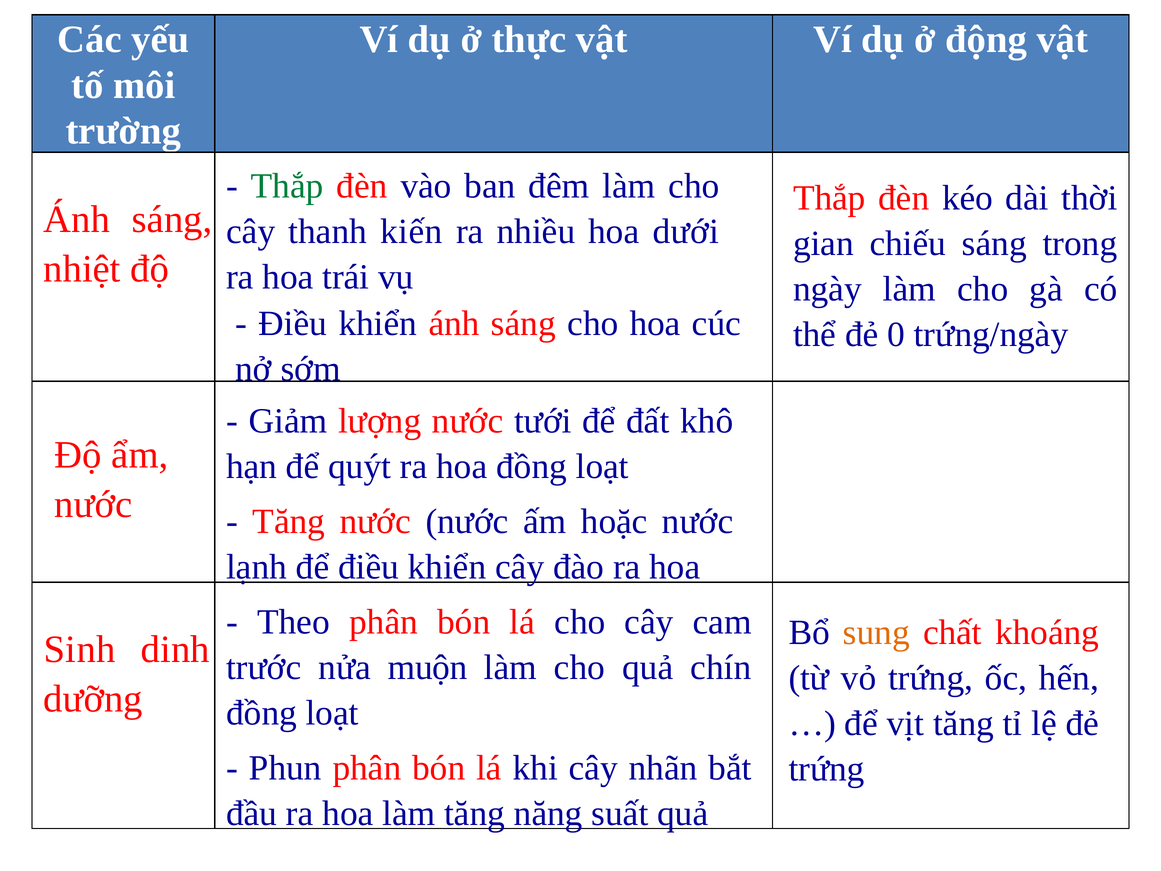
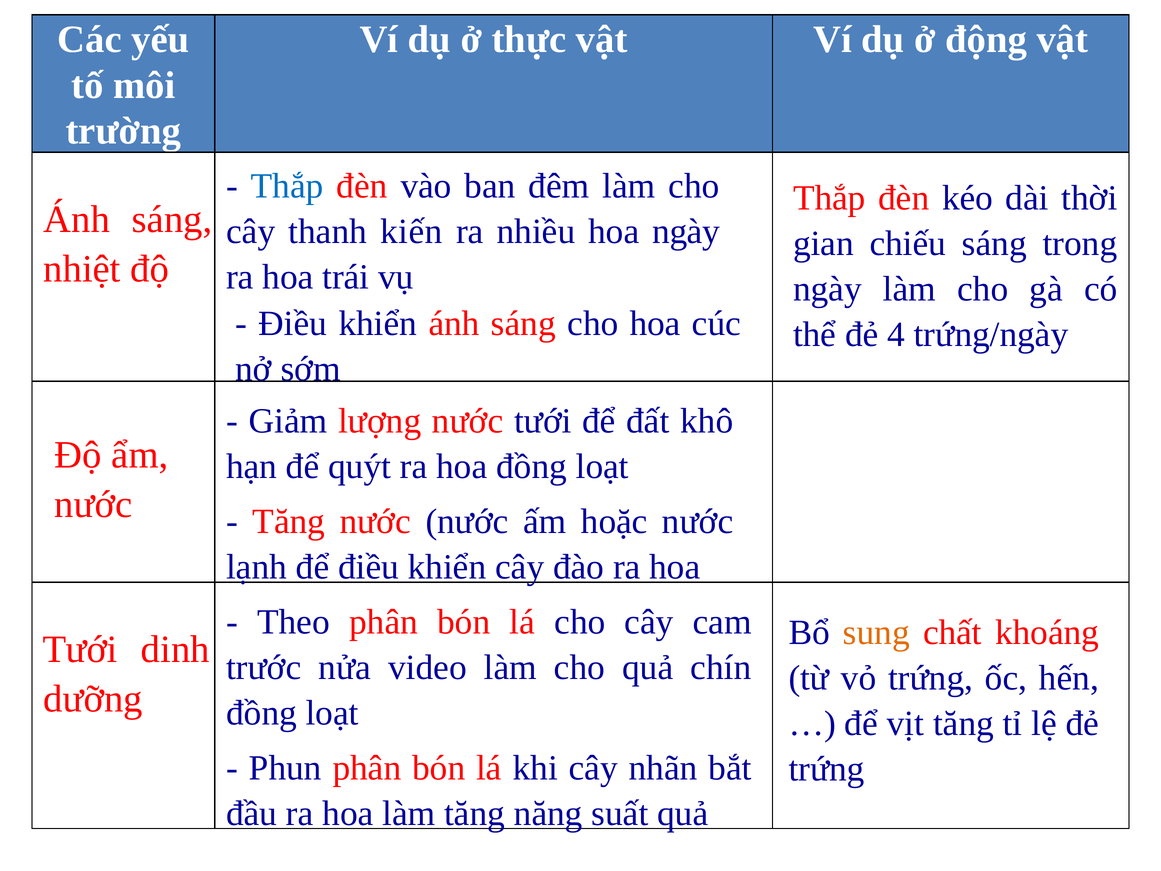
Thắp colour: green -> blue (287, 186)
hoa dưới: dưới -> ngày (686, 232)
0: 0 -> 4 (896, 335)
Sinh: Sinh -> Tưới (80, 649)
muộn: muộn -> video (427, 667)
